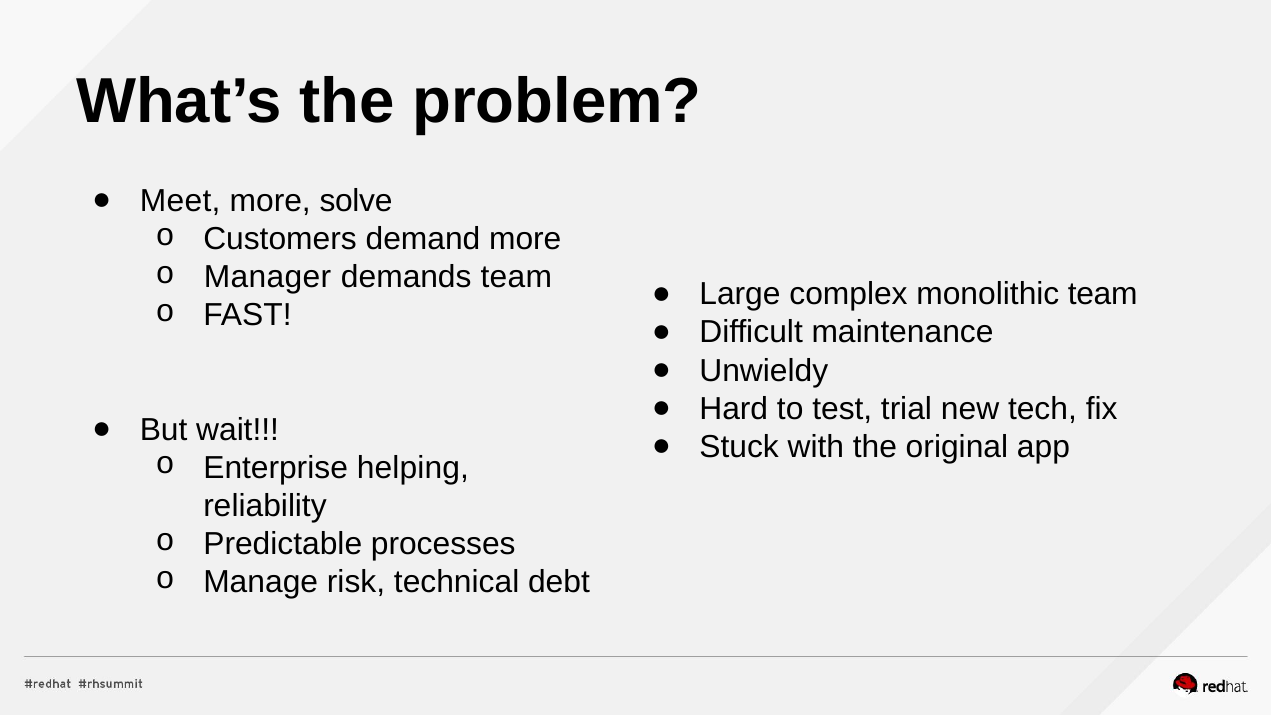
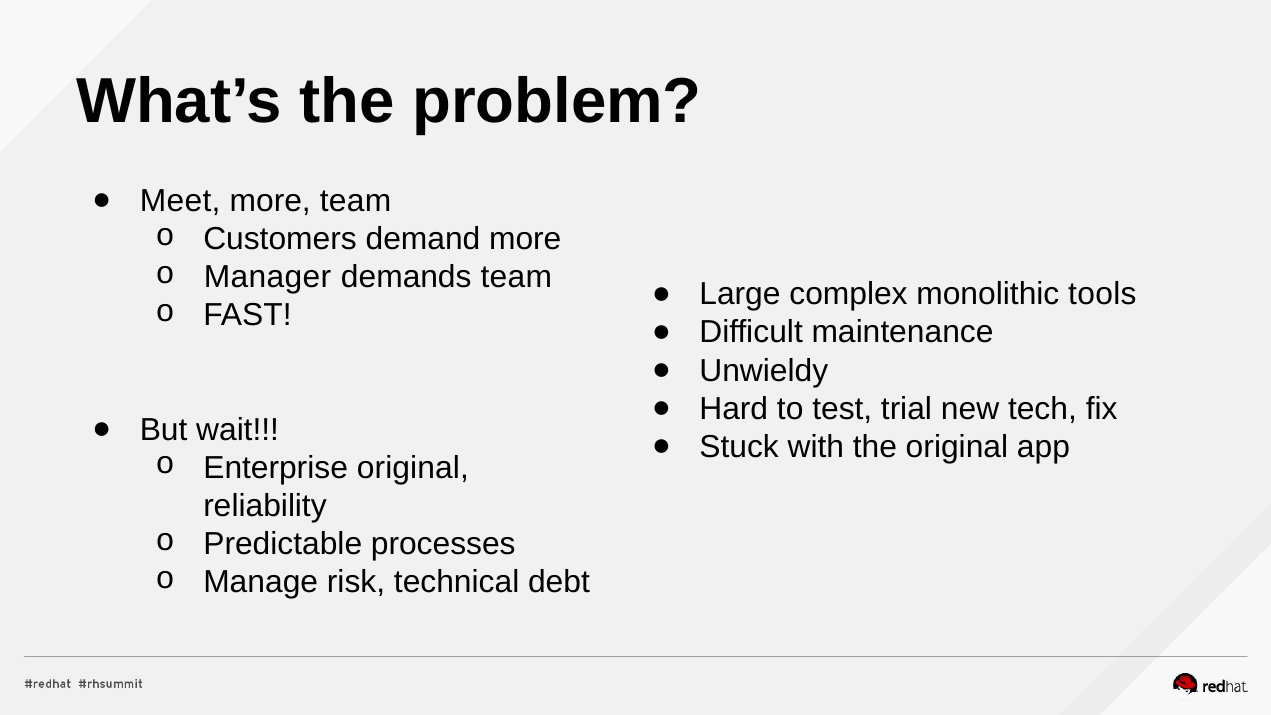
more solve: solve -> team (356, 201)
monolithic team: team -> tools (1102, 294)
Enterprise helping: helping -> original (413, 468)
